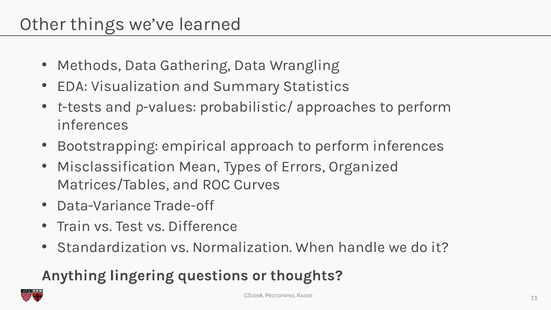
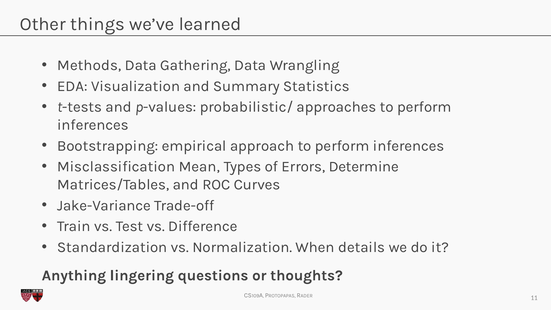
Organized: Organized -> Determine (364, 167)
Data-Variance: Data-Variance -> Jake-Variance (104, 205)
handle: handle -> details (362, 247)
